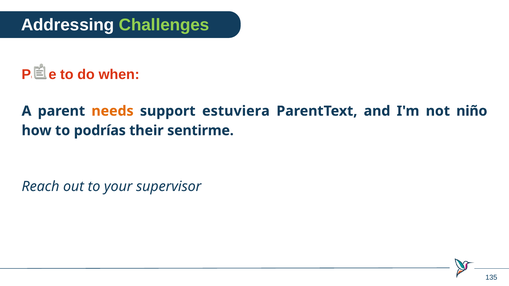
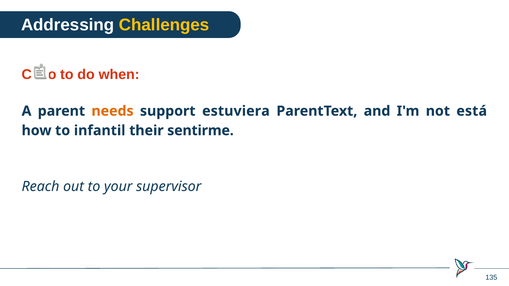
Challenges colour: light green -> yellow (164, 25)
Parte: Parte -> Cabo (39, 75)
niño: niño -> está (472, 111)
podrías: podrías -> infantil (100, 131)
